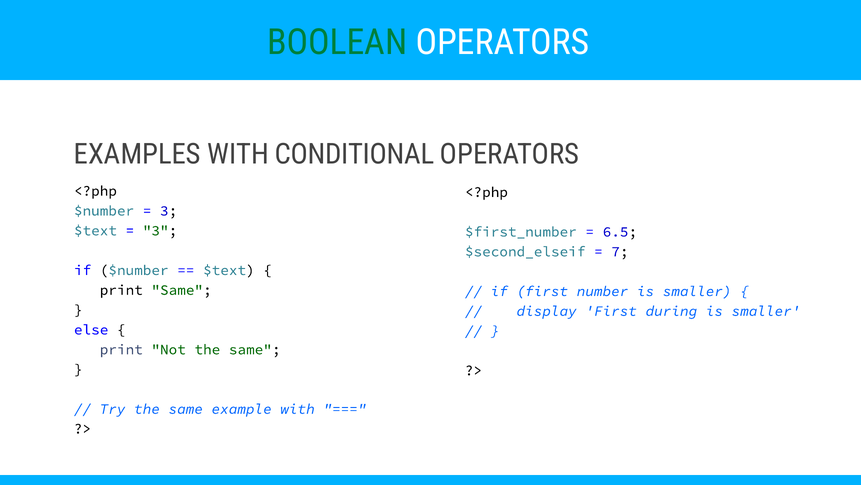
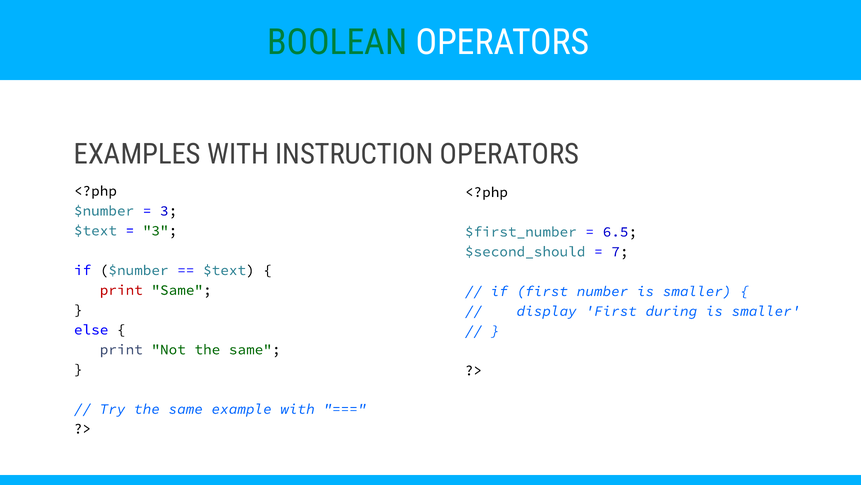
CONDITIONAL: CONDITIONAL -> INSTRUCTION (354, 154)
$second_elseif: $second_elseif -> $second_should (525, 251)
print colour: black -> red (121, 290)
